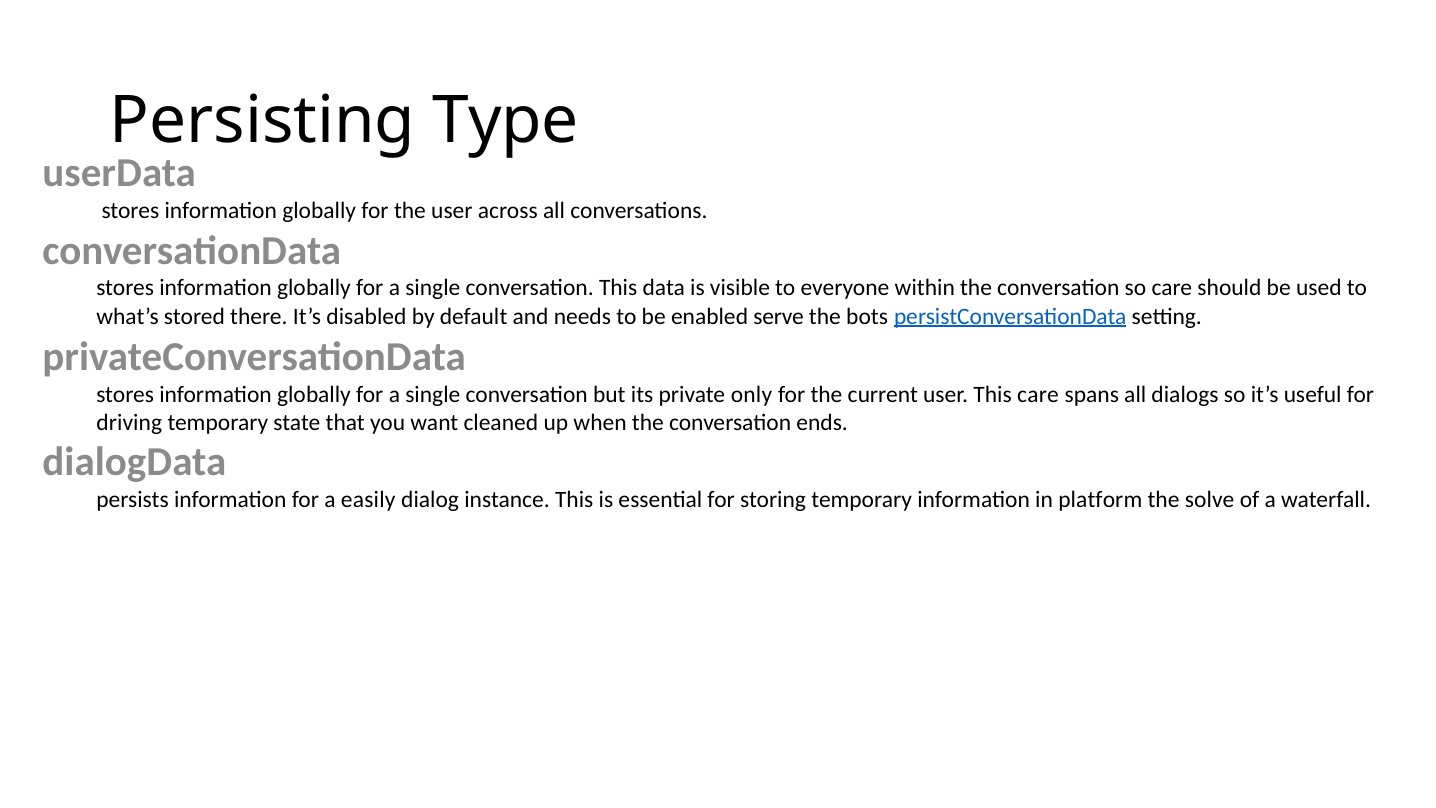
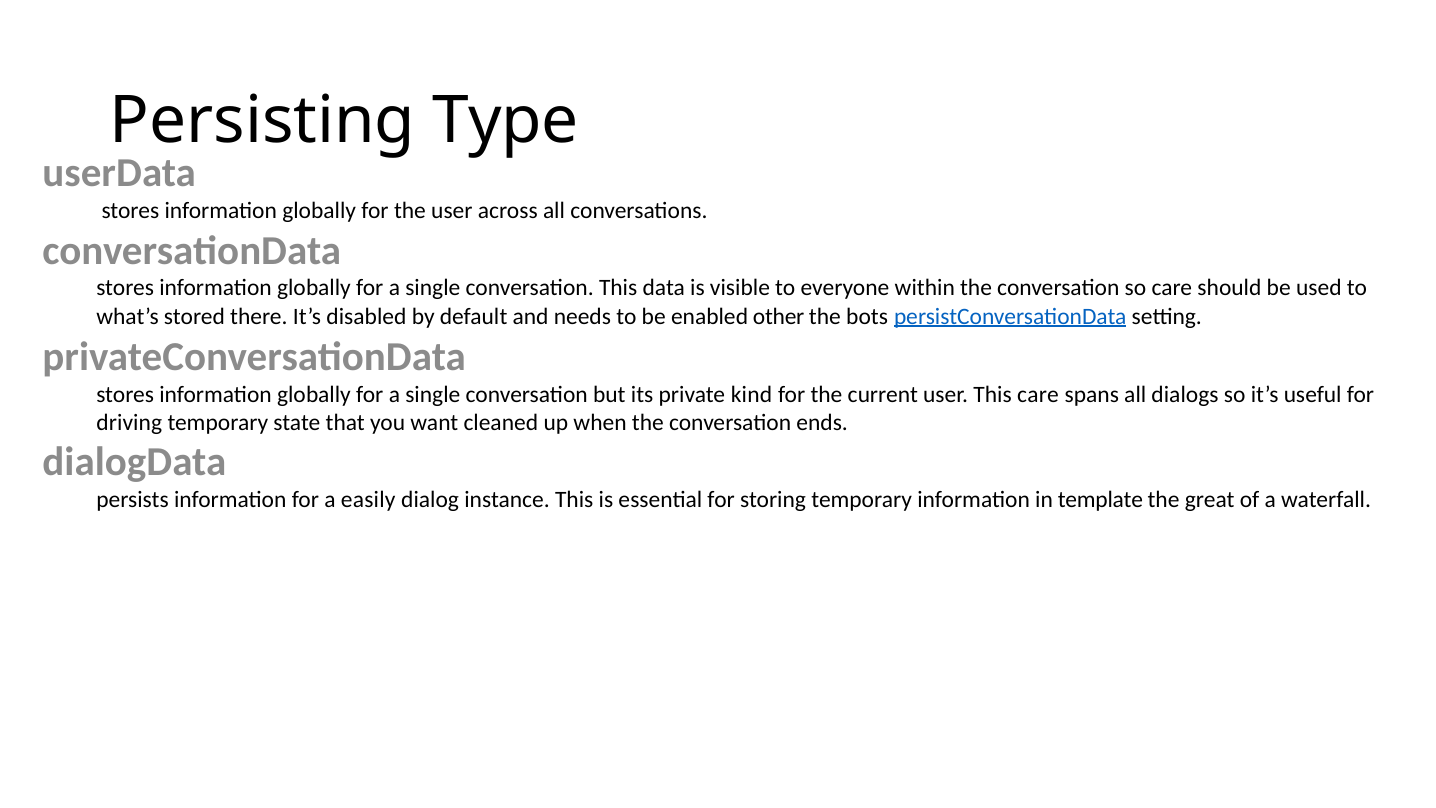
serve: serve -> other (779, 316)
only: only -> kind (751, 394)
platform: platform -> template (1100, 500)
solve: solve -> great (1210, 500)
